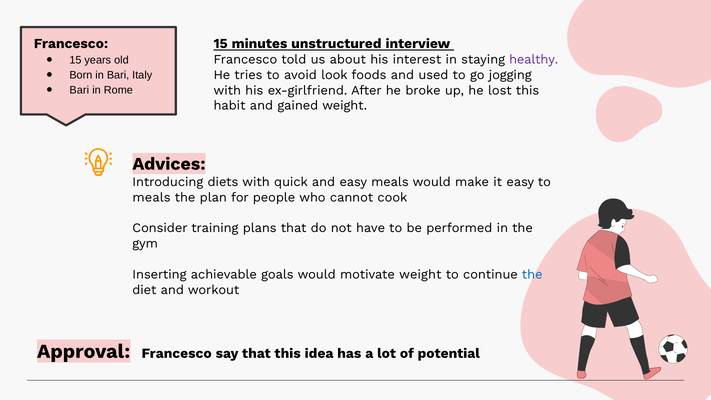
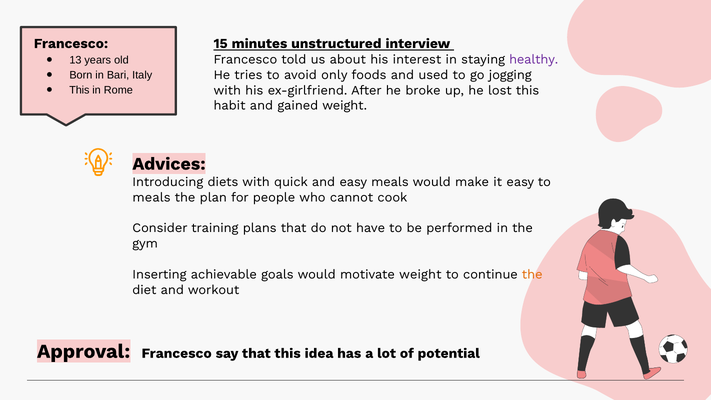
15: 15 -> 13 (75, 60)
look: look -> only (334, 75)
Bari: Bari -> This (79, 90)
the colour: blue -> orange (532, 274)
